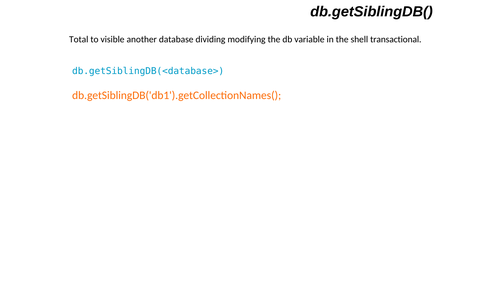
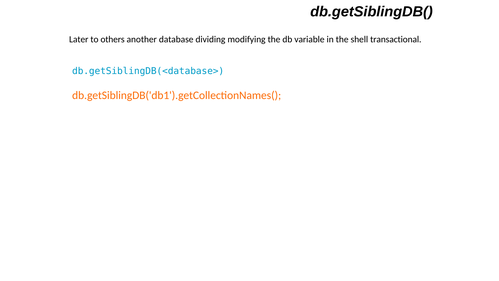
Total: Total -> Later (79, 39)
visible: visible -> others (113, 39)
